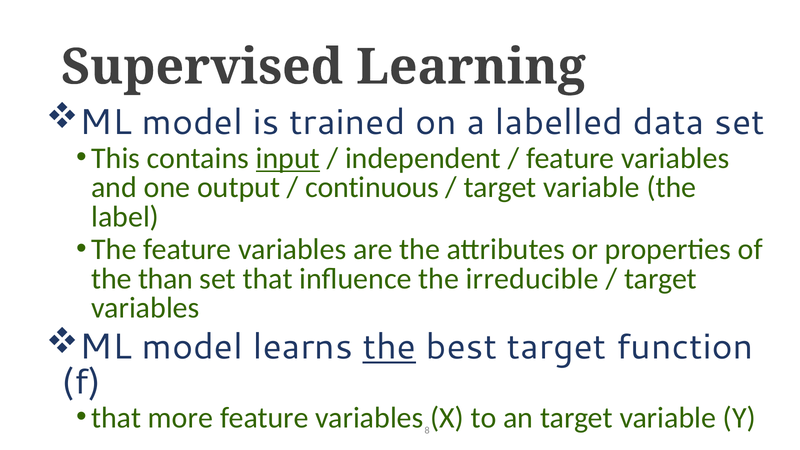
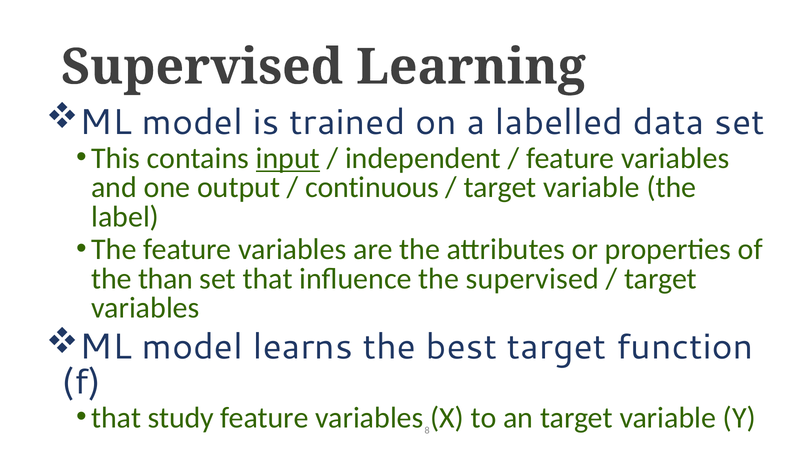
the irreducible: irreducible -> supervised (532, 279)
the underline: present -> none (389, 347)
more: more -> study (181, 418)
